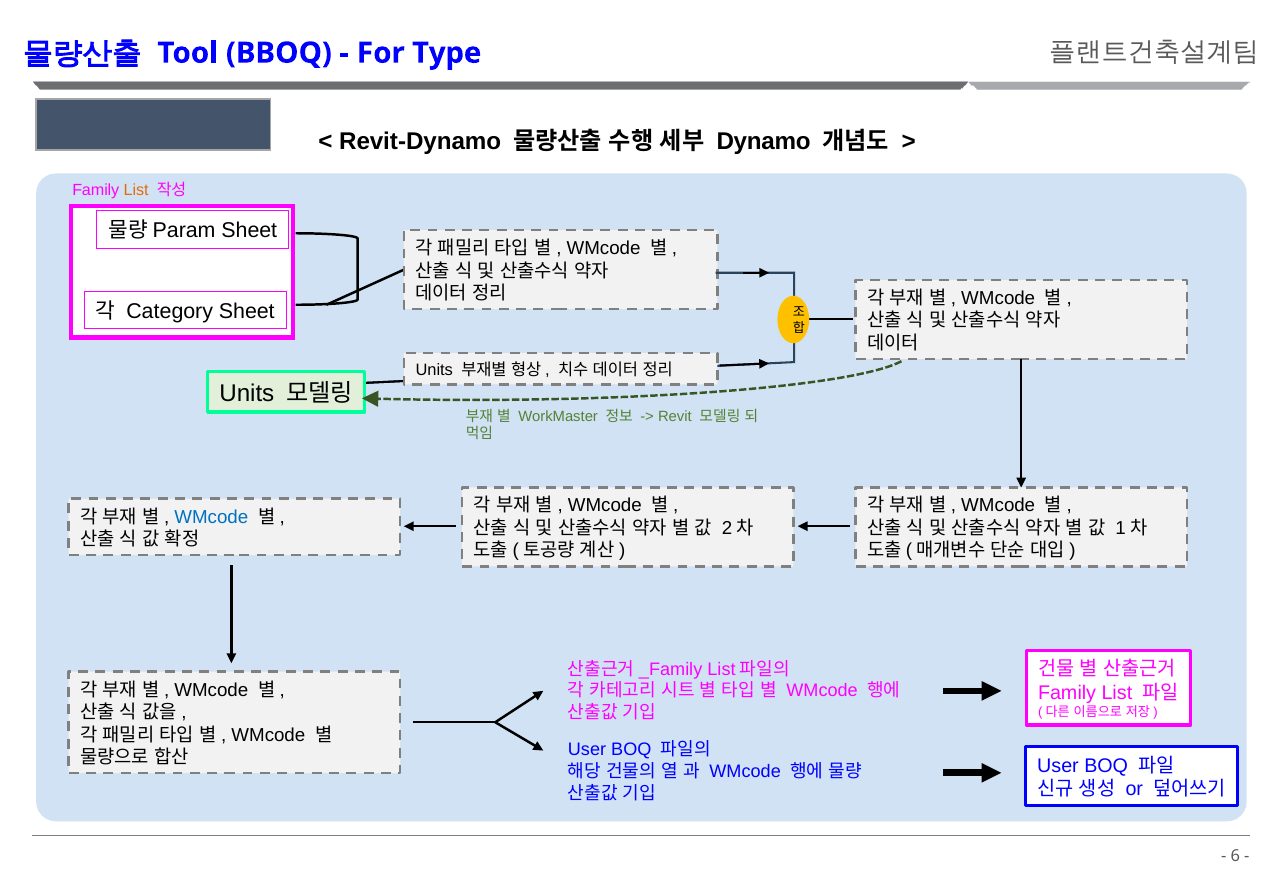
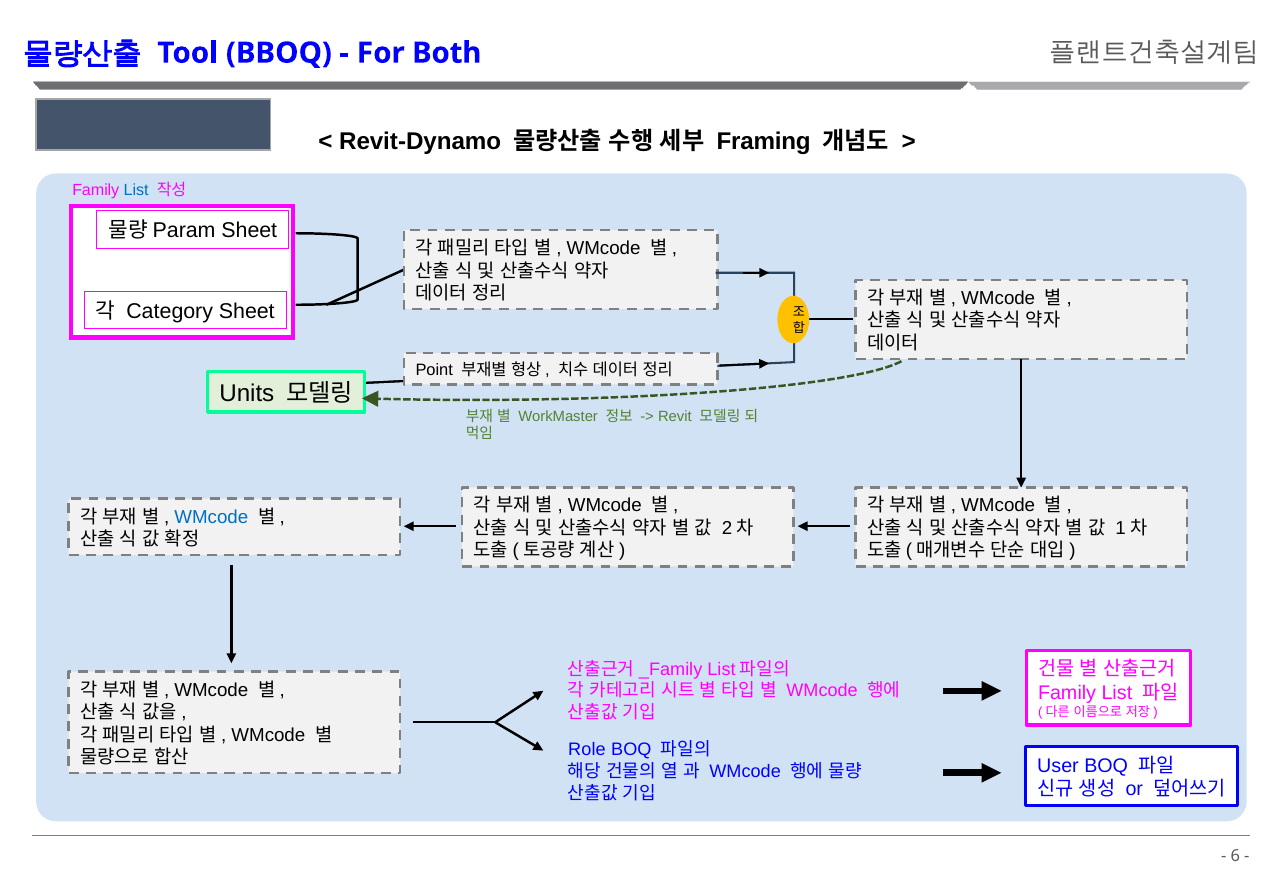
Type: Type -> Both (447, 53)
Dynamo: Dynamo -> Framing (764, 142)
List colour: orange -> blue (136, 190)
Units: Units -> Point (434, 370)
User: User -> Role (587, 750)
